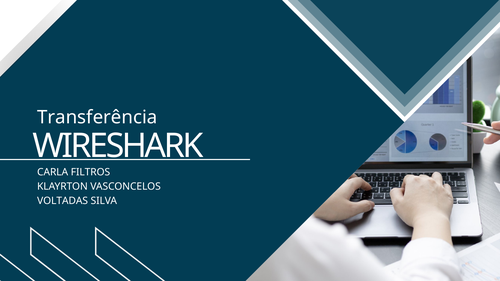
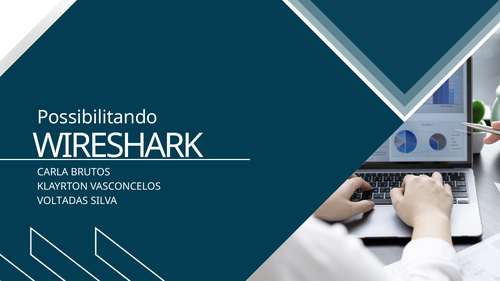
Transferência: Transferência -> Possibilitando (97, 117)
FILTROS: FILTROS -> BRUTOS (90, 172)
